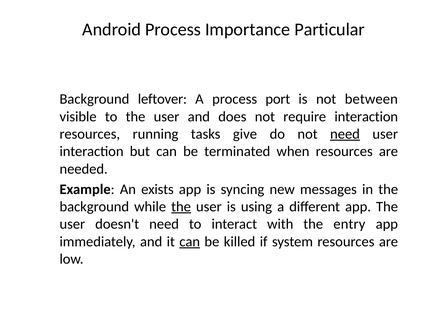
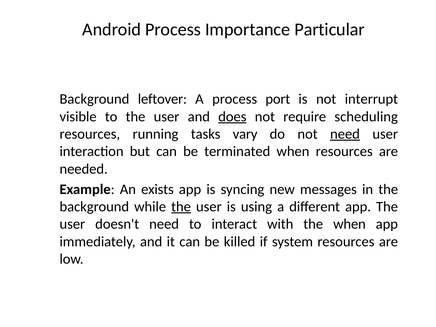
between: between -> interrupt (371, 99)
does underline: none -> present (232, 117)
require interaction: interaction -> scheduling (366, 117)
give: give -> vary (245, 134)
the entry: entry -> when (349, 224)
can underline: present -> none (190, 242)
